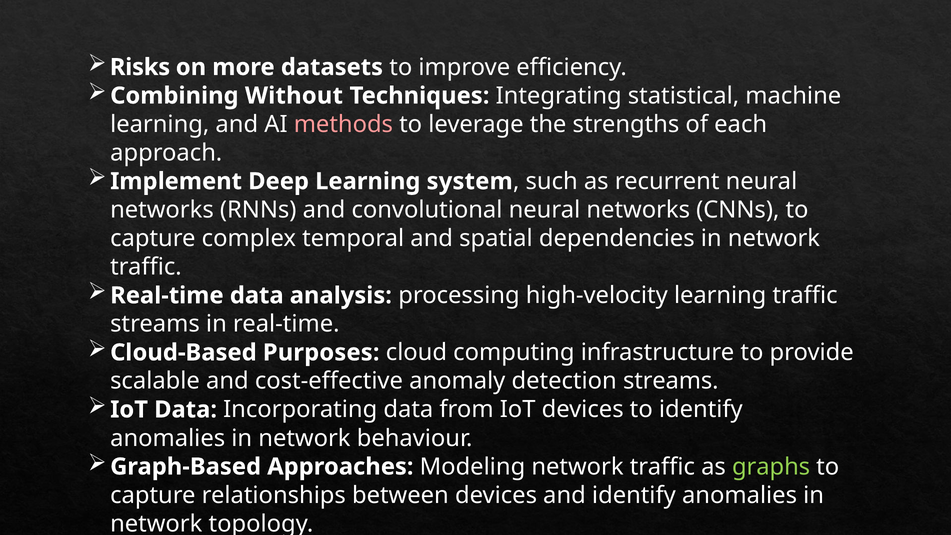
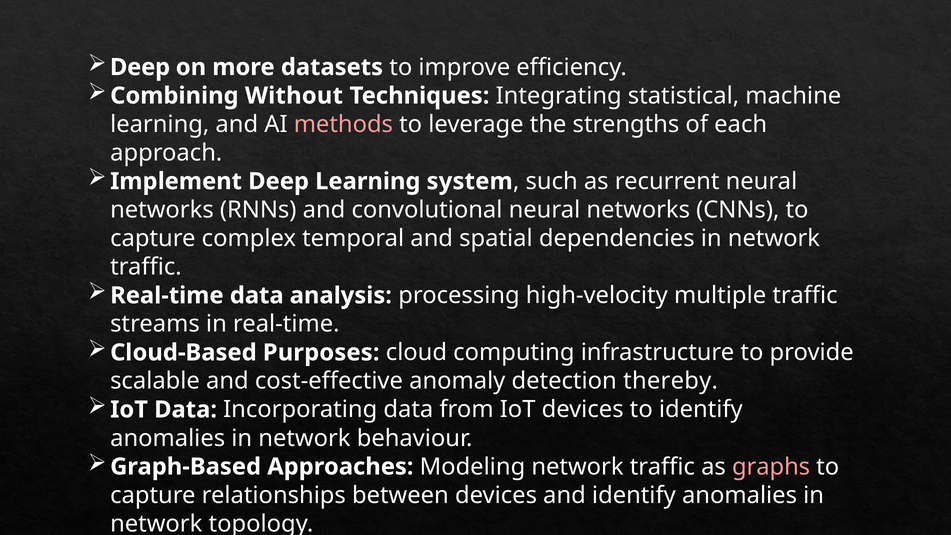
Risks: Risks -> Deep (140, 67)
high-velocity learning: learning -> multiple (720, 295)
detection streams: streams -> thereby (671, 381)
graphs colour: light green -> pink (771, 467)
